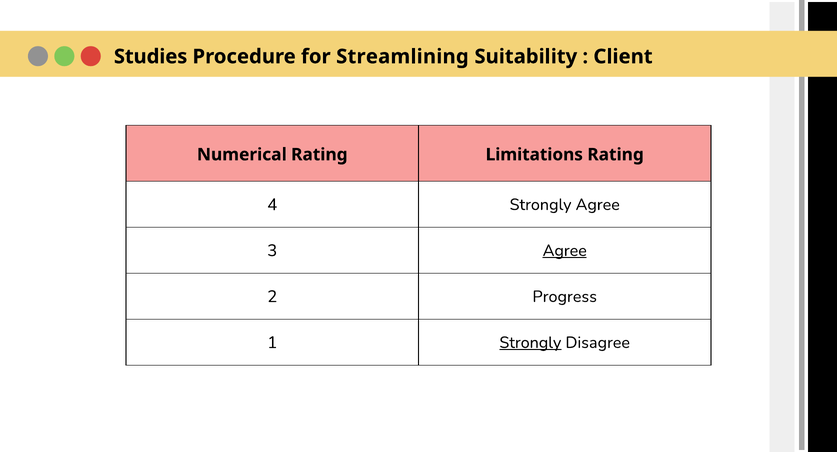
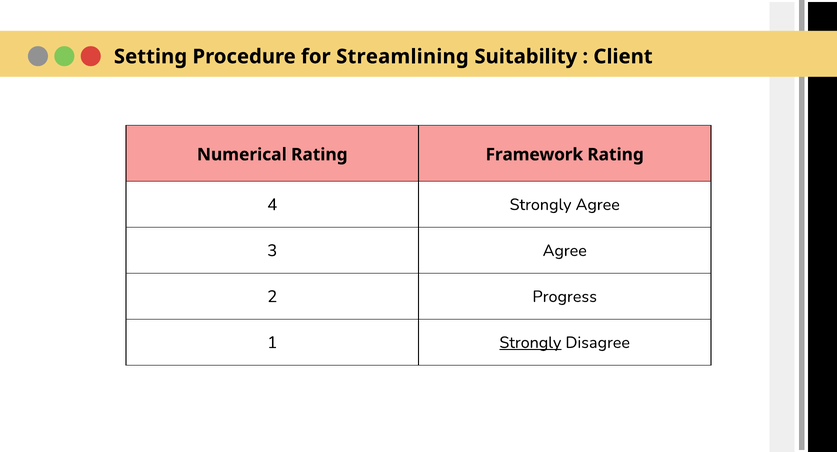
Studies: Studies -> Setting (151, 57)
Limitations: Limitations -> Framework (534, 155)
Agree underline: present -> none (565, 251)
